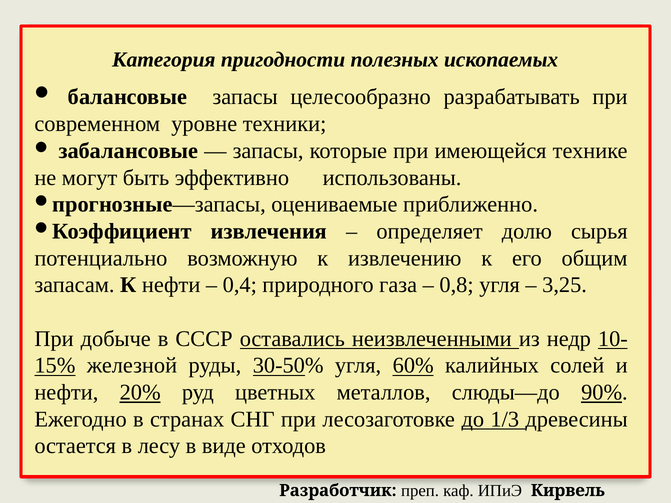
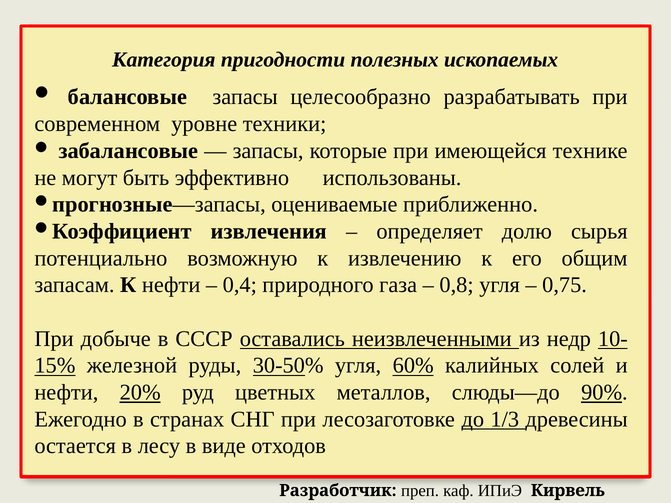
3,25: 3,25 -> 0,75 (565, 285)
